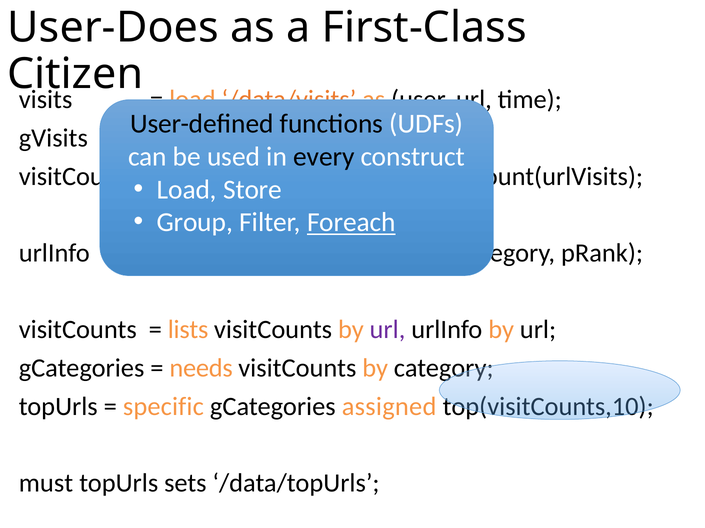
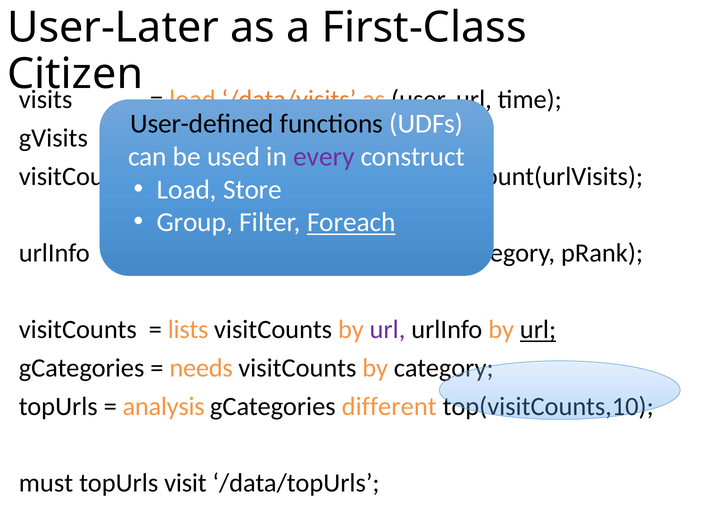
User-Does: User-Does -> User-Later (113, 28)
every colour: black -> purple (324, 157)
url underline: none -> present (538, 330)
specific: specific -> analysis (164, 407)
assigned: assigned -> different (389, 407)
sets: sets -> visit (185, 484)
